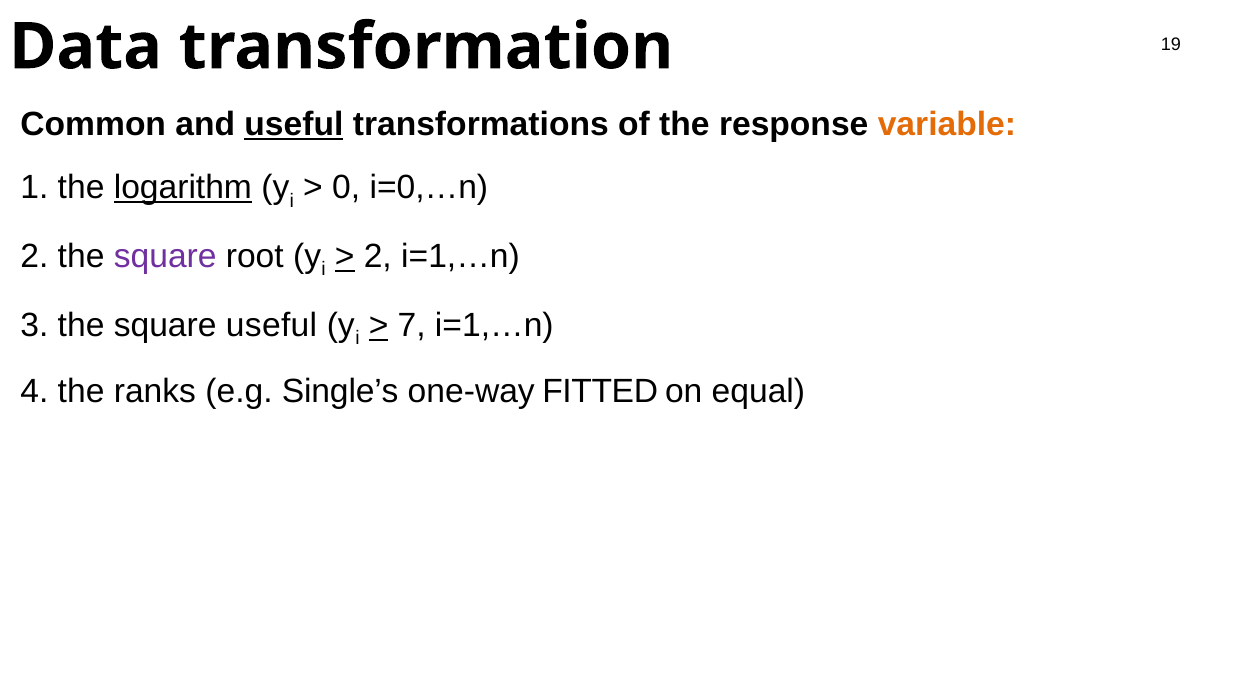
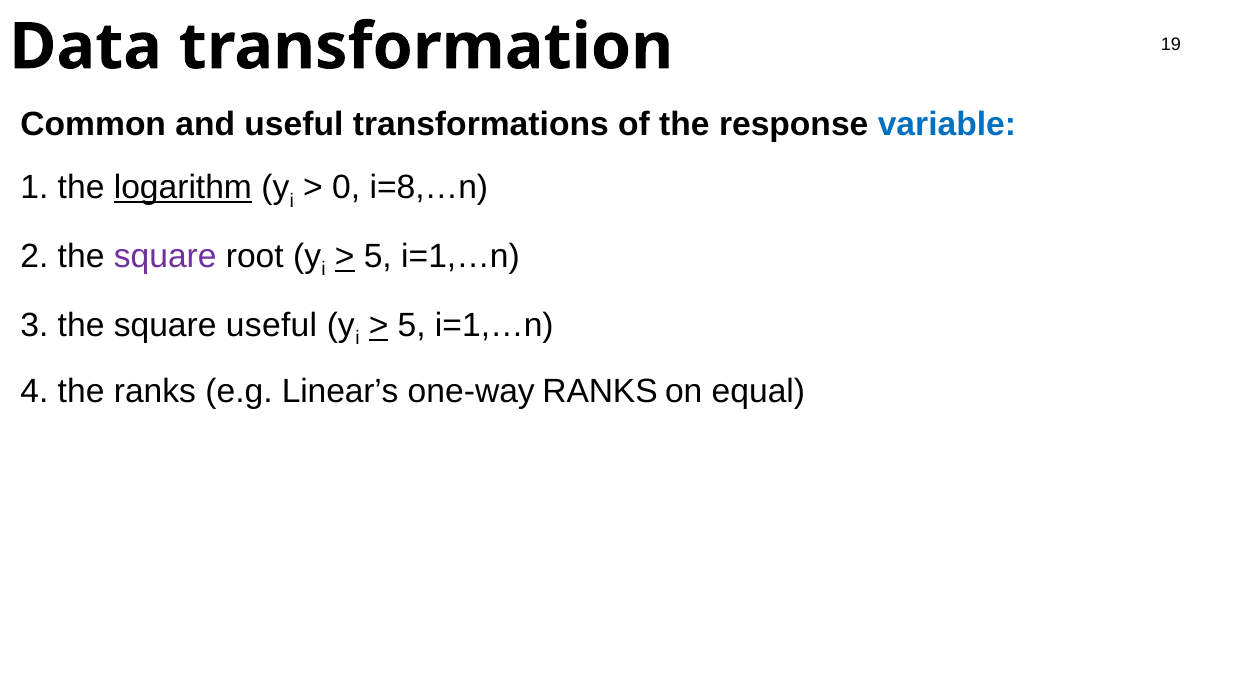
useful underline: present -> none (294, 124)
variable colour: orange -> blue (947, 124)
i=0,…n: i=0,…n -> i=8,…n (429, 188)
2: 2 -> 5 (378, 256)
7: 7 -> 5 (412, 325)
Single’s: Single’s -> Linear’s (340, 391)
one-way FITTED: FITTED -> RANKS (600, 391)
